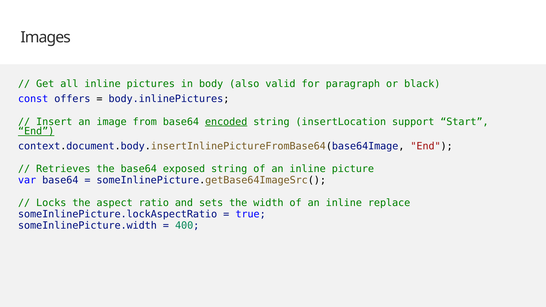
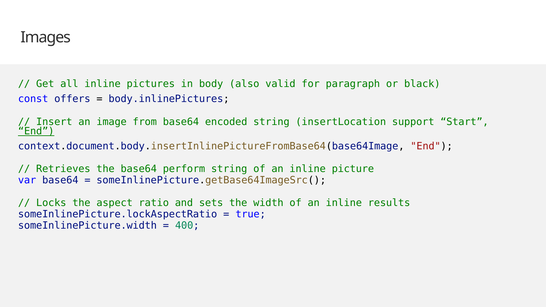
encoded underline: present -> none (226, 122)
exposed: exposed -> perform (184, 169)
replace: replace -> results (389, 203)
